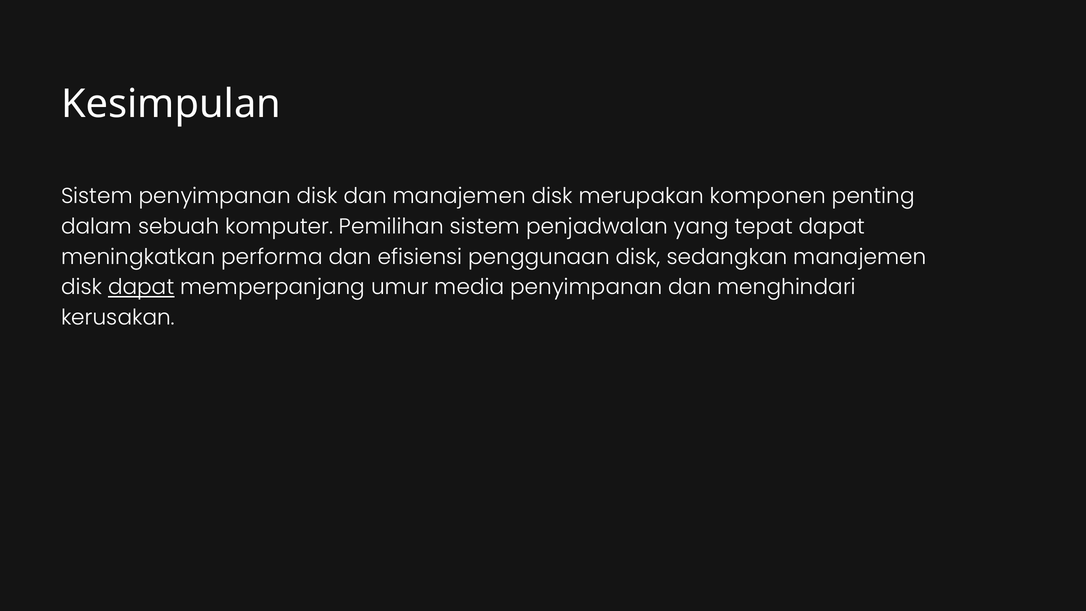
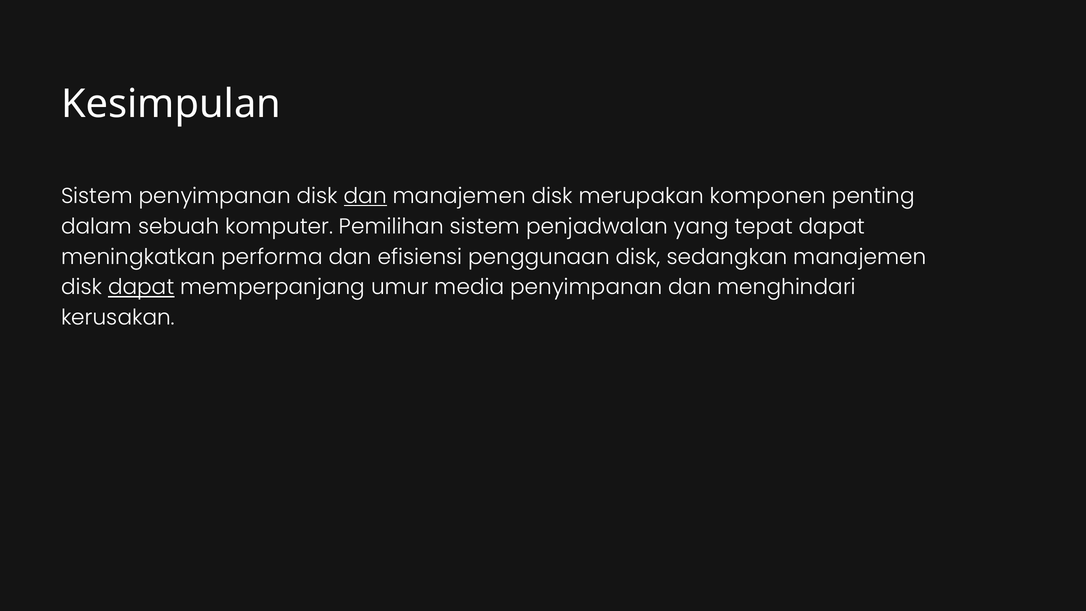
dan underline: none -> present (365, 196)
